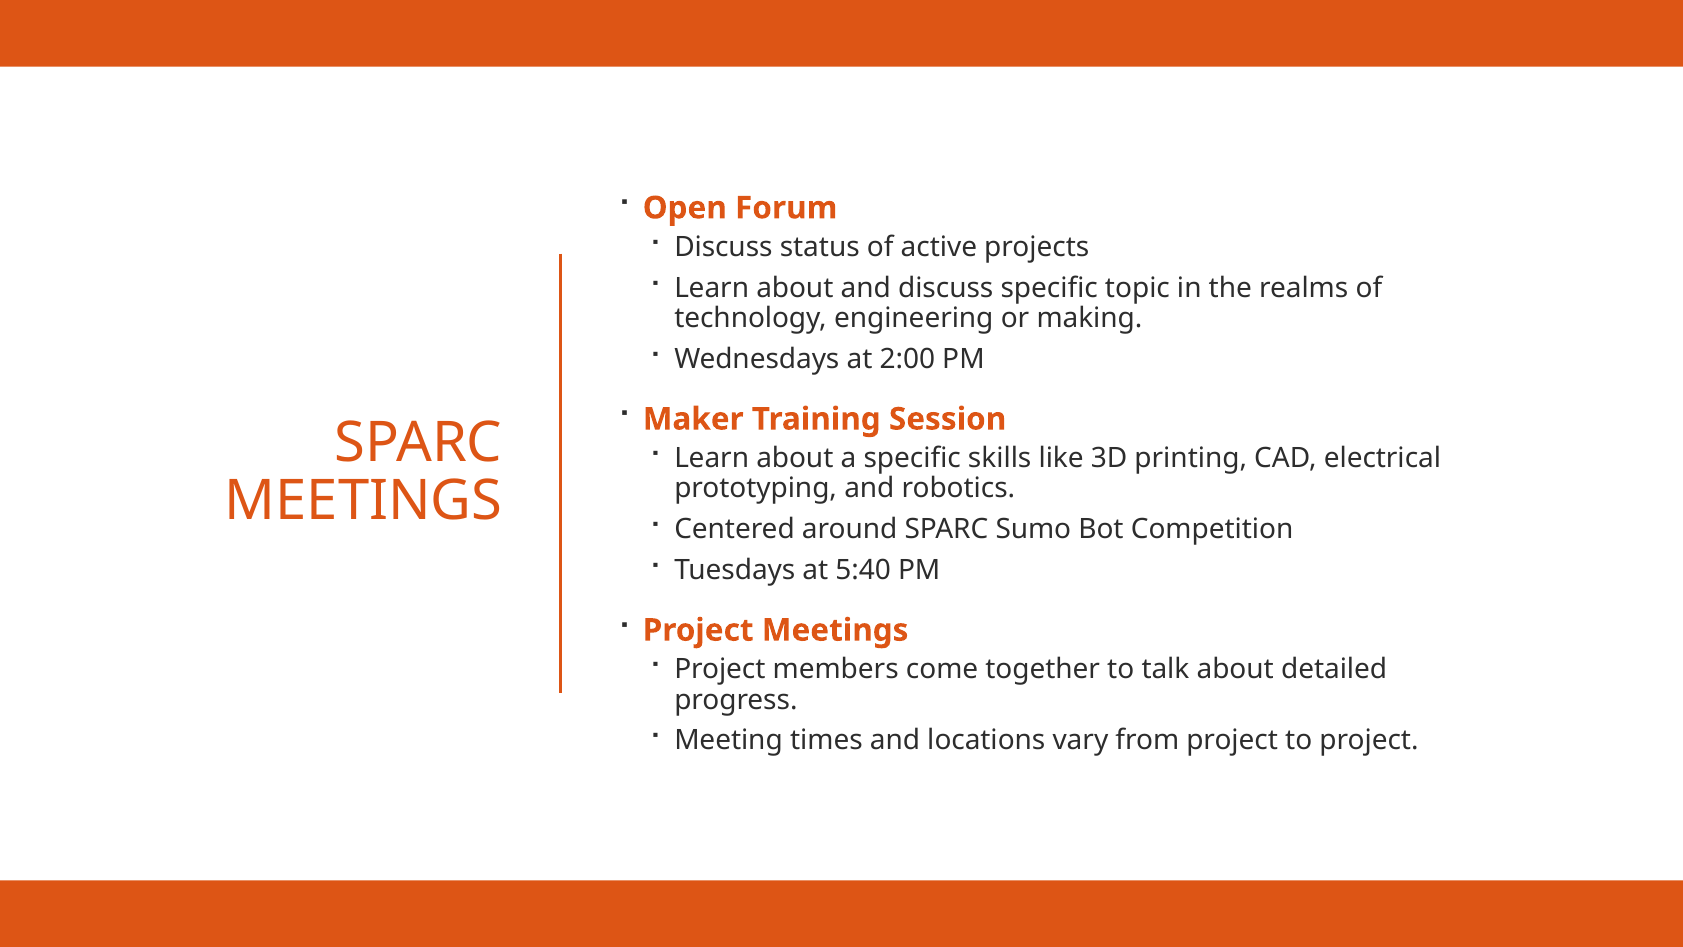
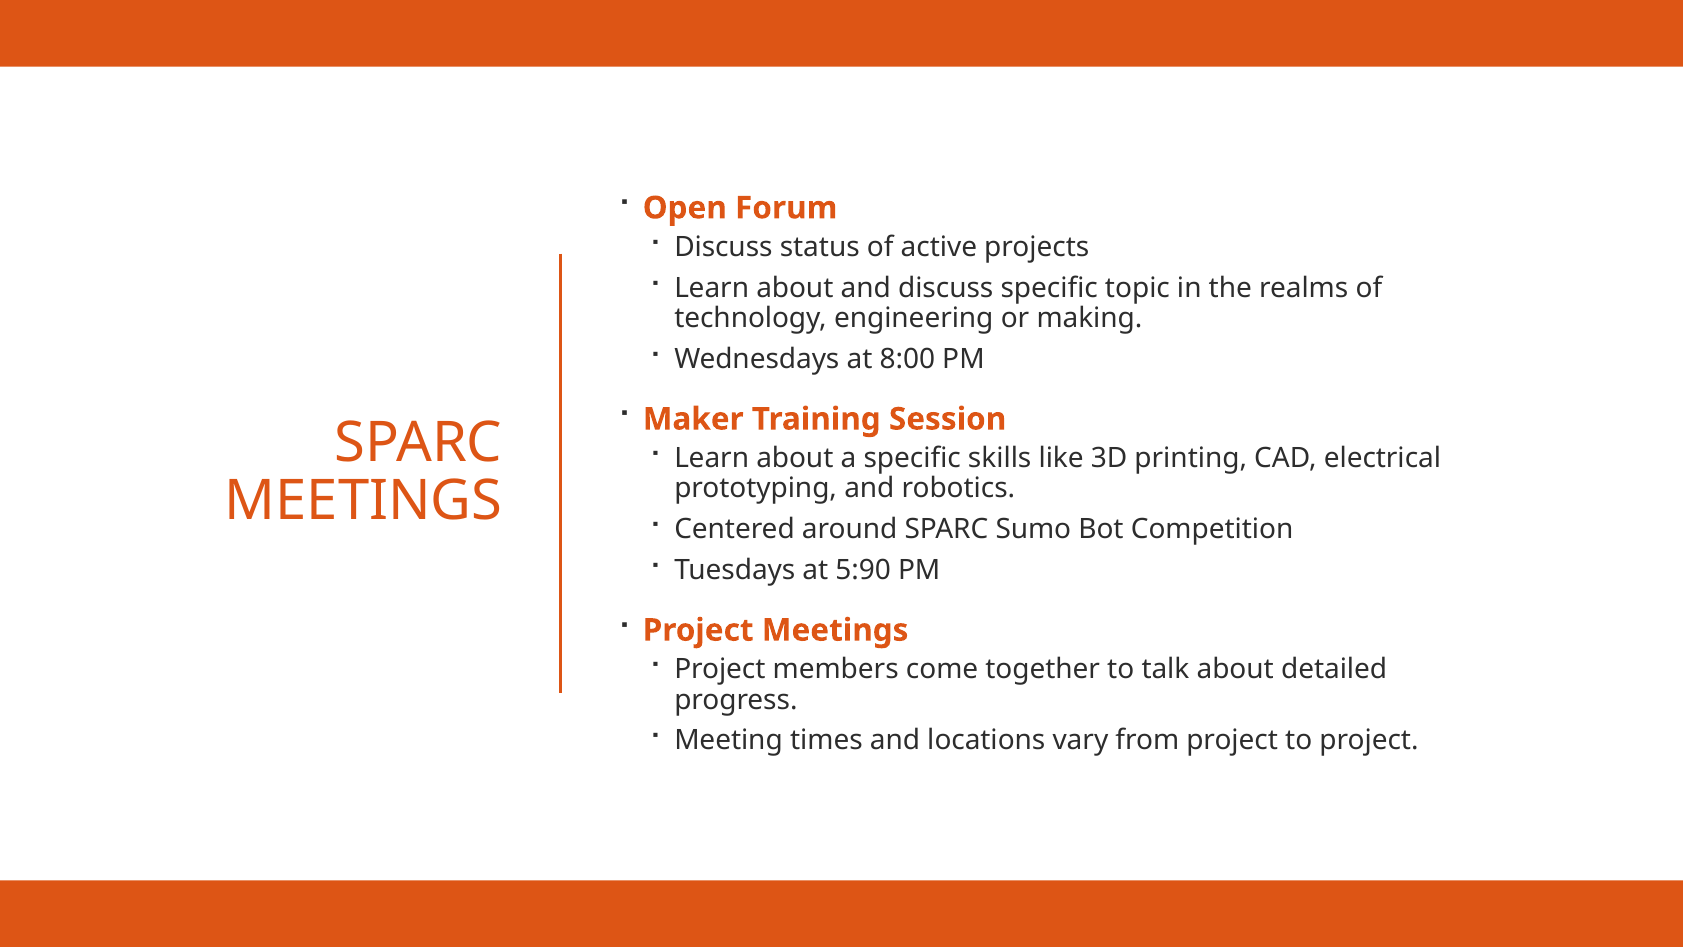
2:00: 2:00 -> 8:00 (907, 359)
5:40: 5:40 -> 5:90 (863, 570)
